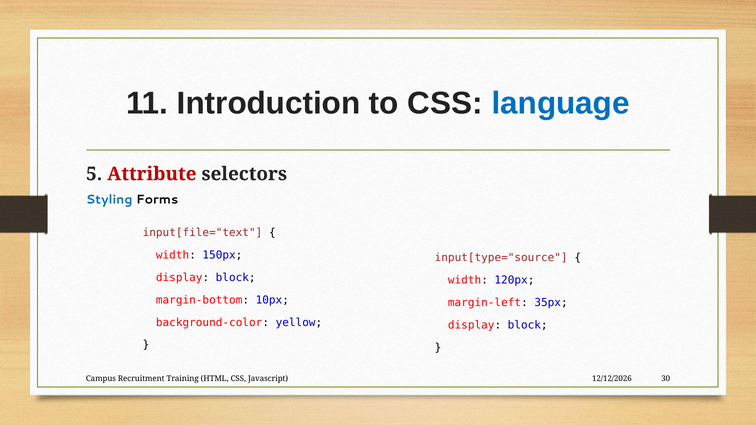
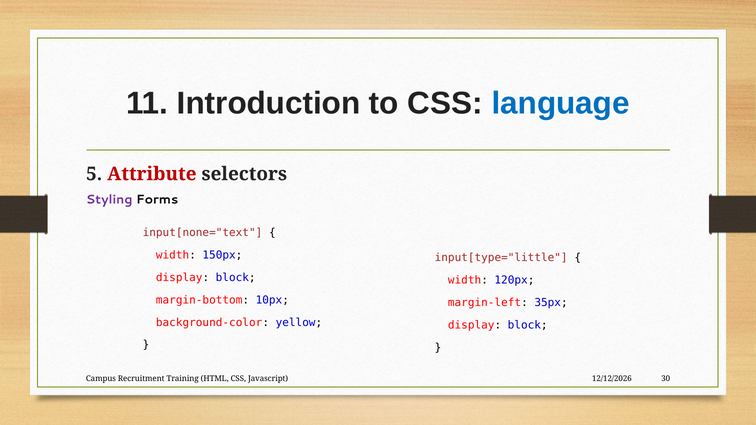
Styling colour: blue -> purple (109, 200)
input[file="text: input[file="text -> input[none="text (202, 233)
input[type="source: input[type="source -> input[type="little (501, 258)
